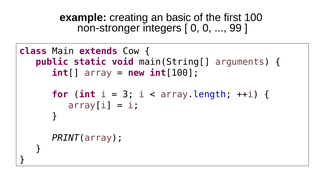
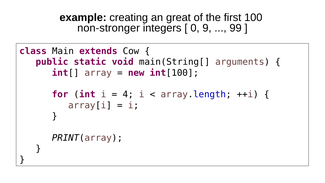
basic: basic -> great (178, 17)
0 0: 0 -> 9 (207, 28)
3: 3 -> 4 (128, 94)
